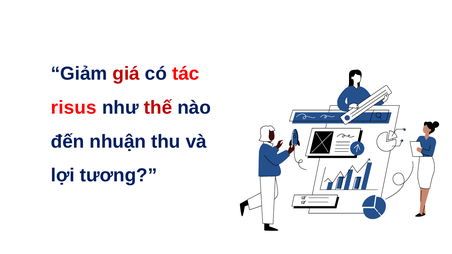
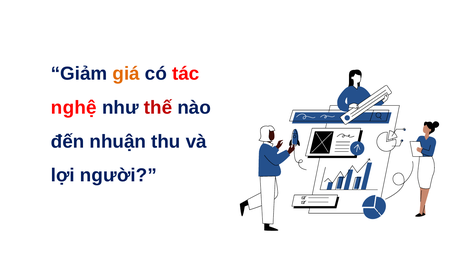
giá colour: red -> orange (126, 74)
risus: risus -> nghệ (74, 108)
tương: tương -> người (118, 176)
